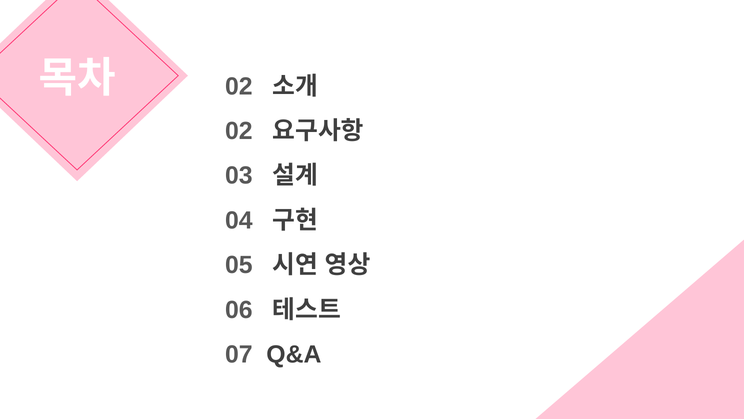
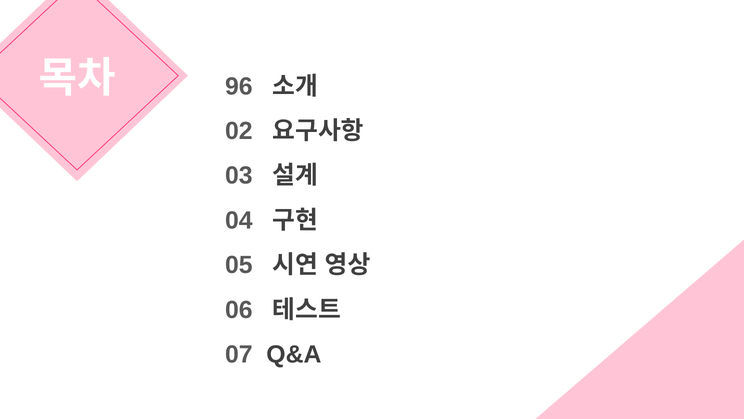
02: 02 -> 96 (239, 86)
